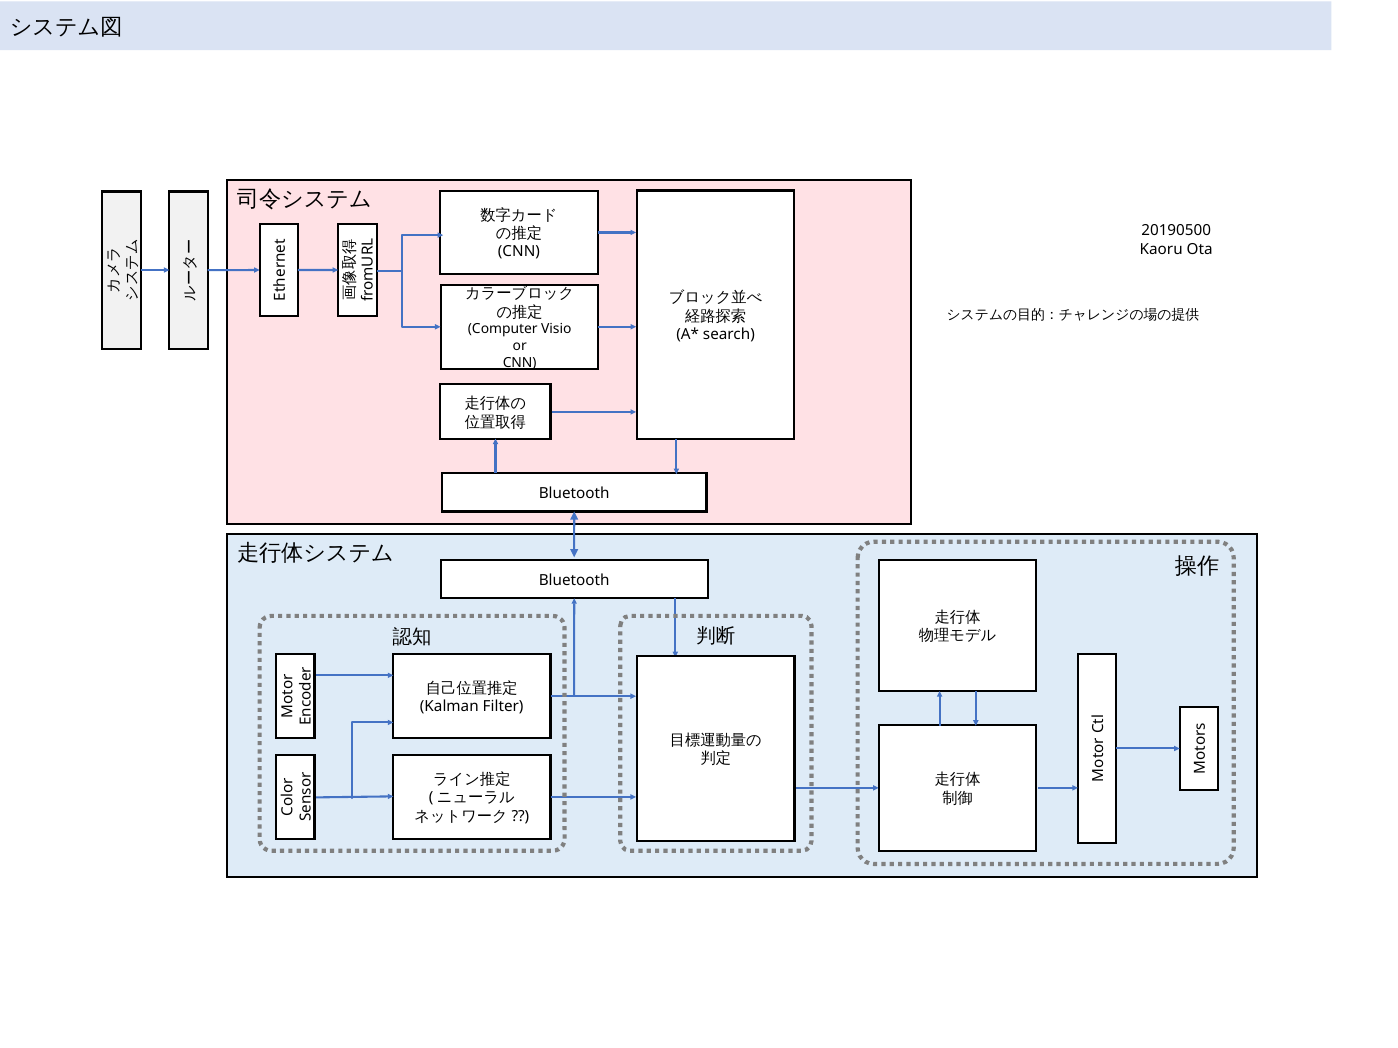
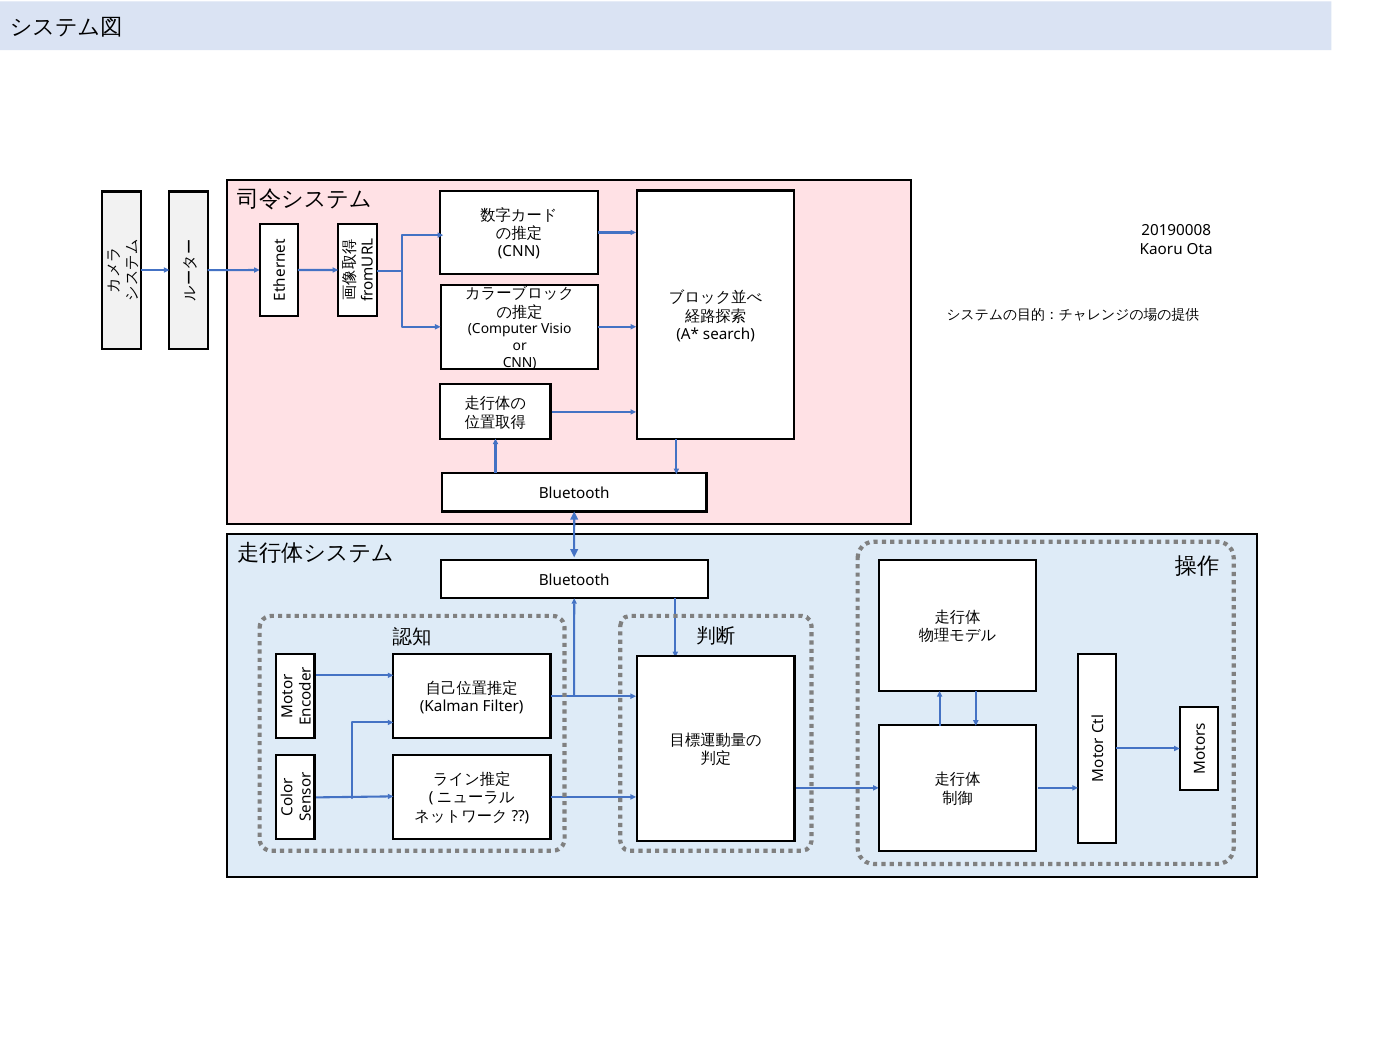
20190500: 20190500 -> 20190008 (1176, 231)
